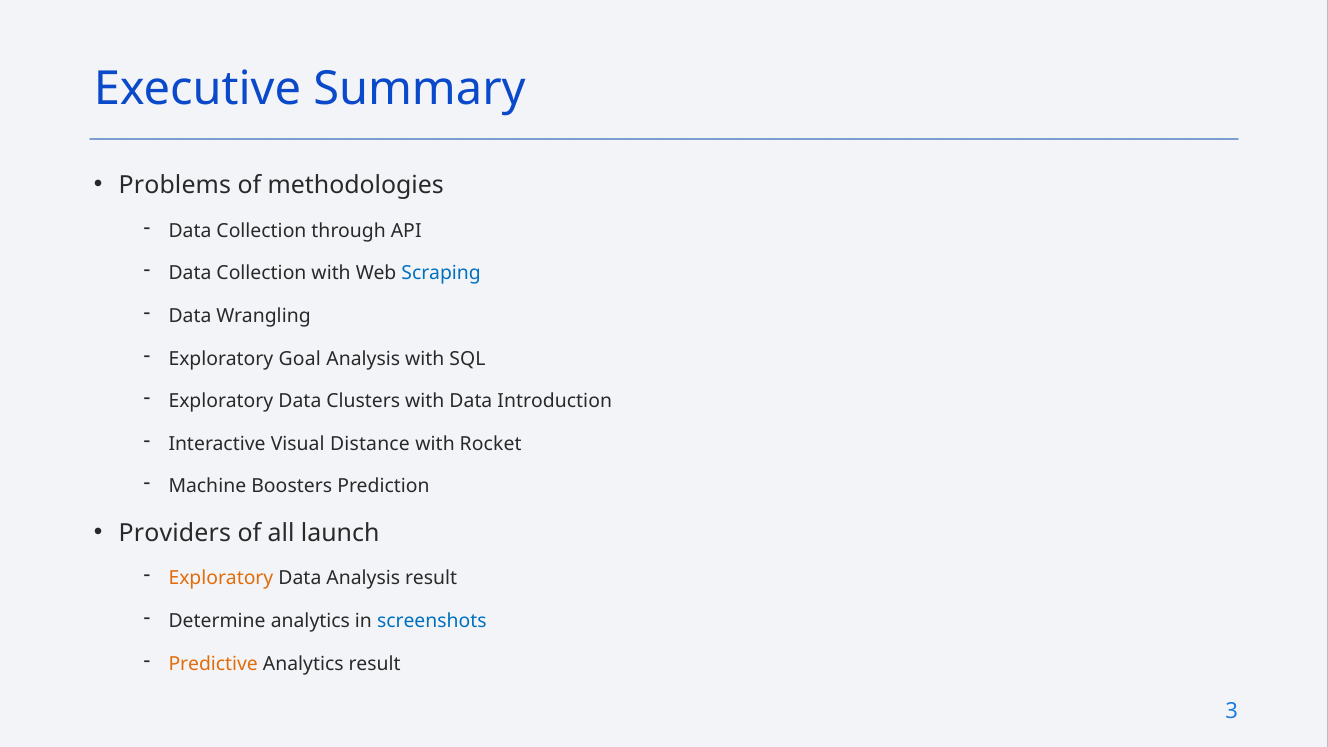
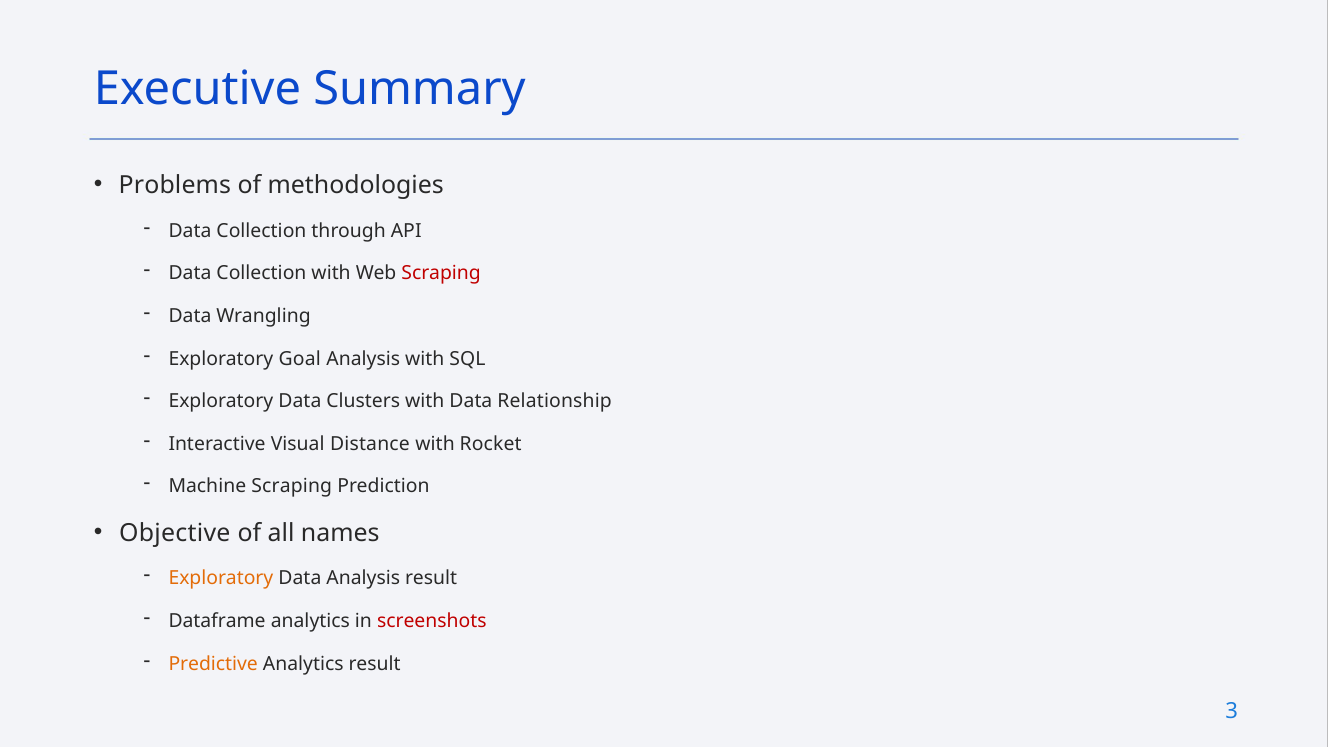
Scraping colour: blue -> red (441, 273)
Introduction: Introduction -> Relationship (555, 401)
Machine Boosters: Boosters -> Scraping (292, 487)
Providers: Providers -> Objective (175, 533)
launch: launch -> names (340, 533)
Determine: Determine -> Dataframe (217, 621)
screenshots colour: blue -> red (432, 621)
